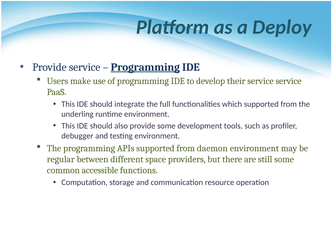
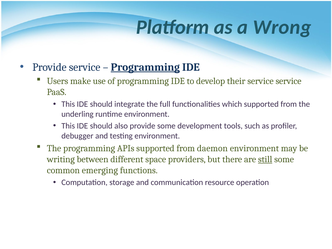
Deploy: Deploy -> Wrong (282, 27)
regular: regular -> writing (61, 159)
still underline: none -> present (265, 159)
accessible: accessible -> emerging (100, 170)
